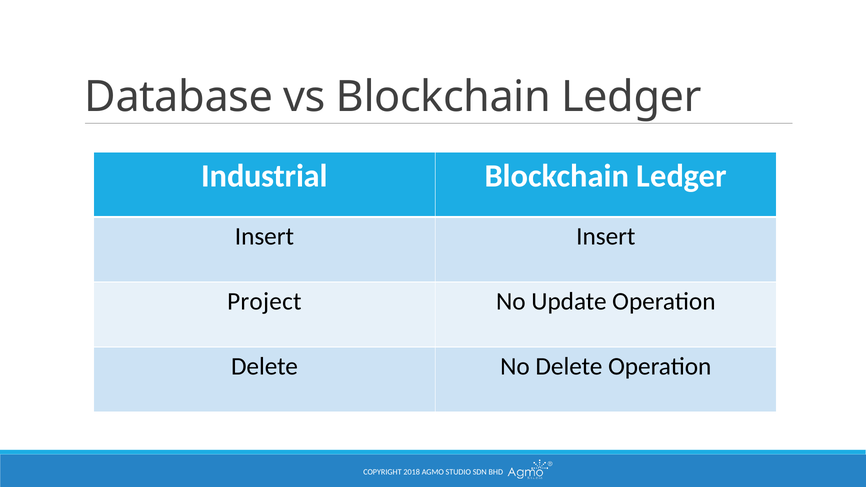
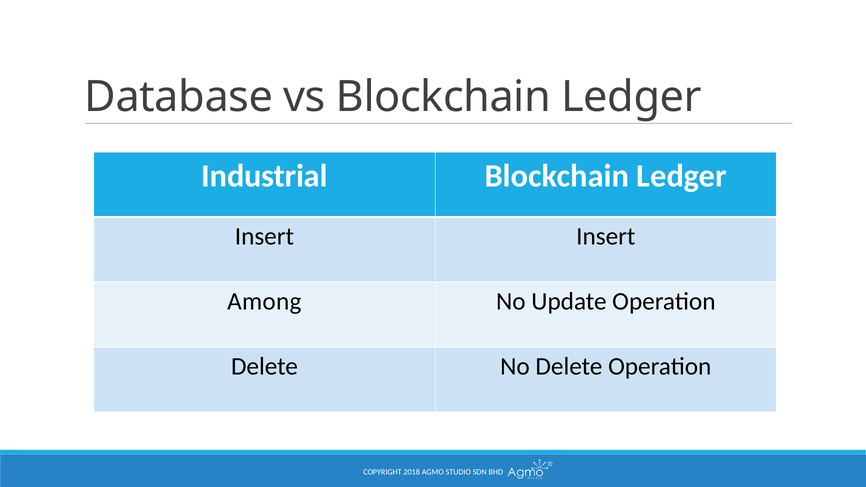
Project: Project -> Among (264, 302)
